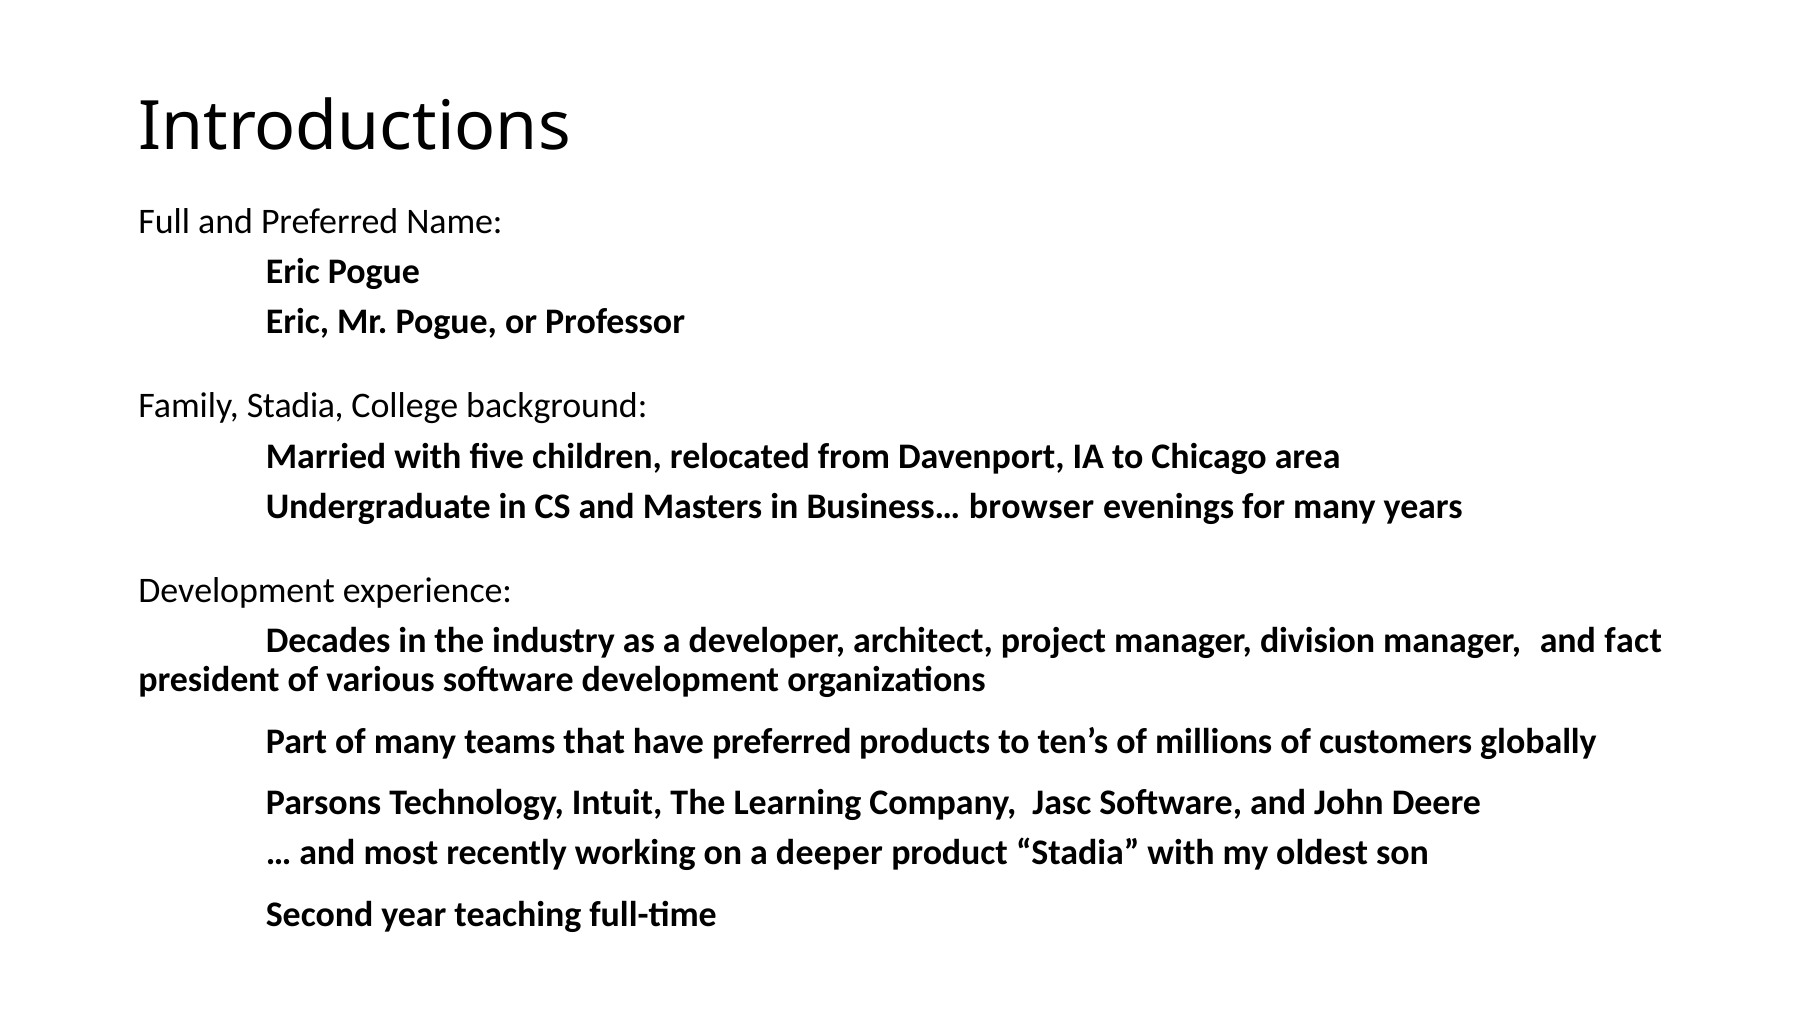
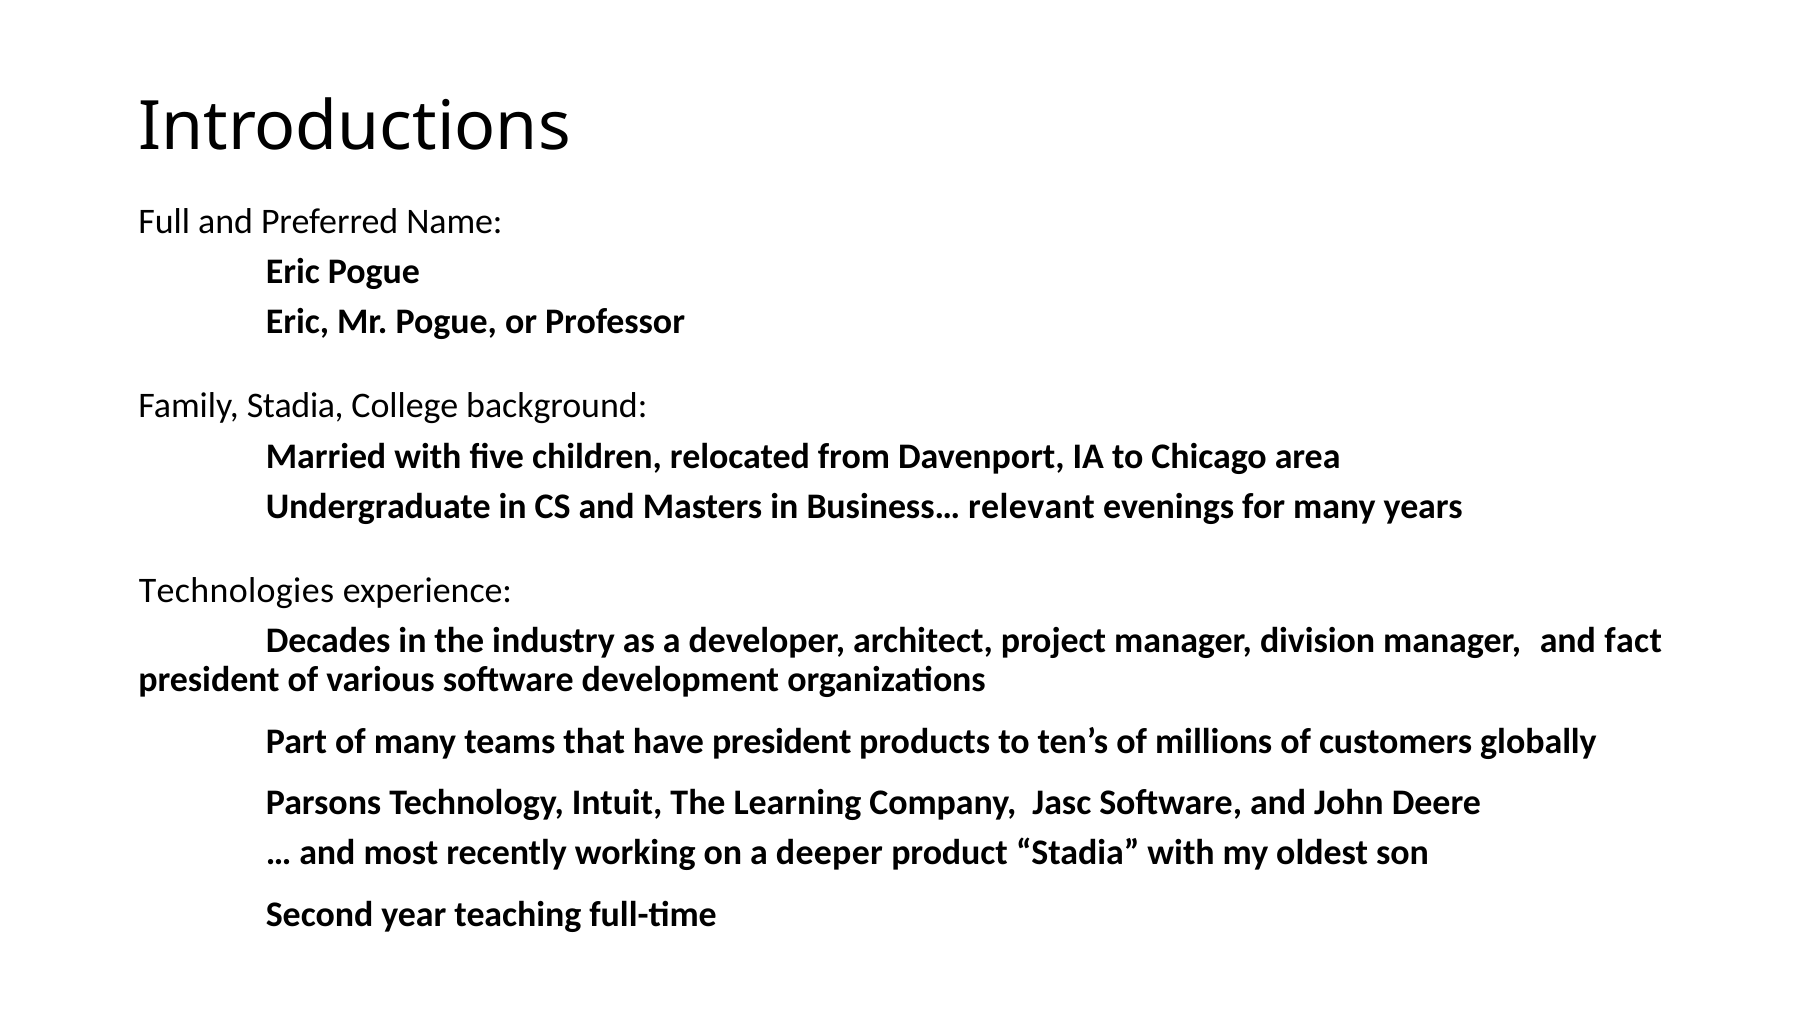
browser: browser -> relevant (1031, 506)
Development: Development -> Technologies (236, 590)
have preferred: preferred -> president (782, 741)
